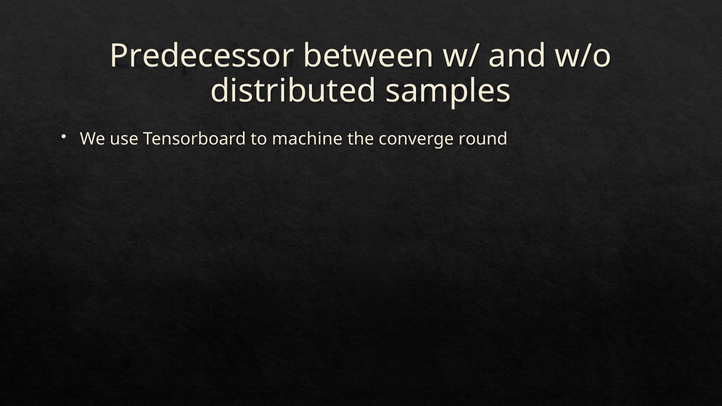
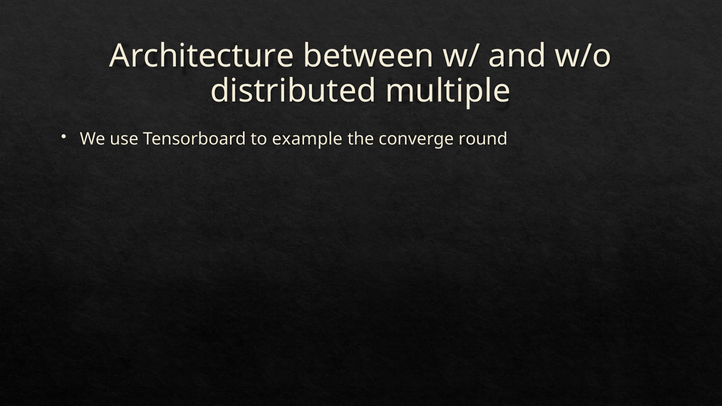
Predecessor: Predecessor -> Architecture (202, 56)
samples: samples -> multiple (448, 91)
machine: machine -> example (307, 139)
